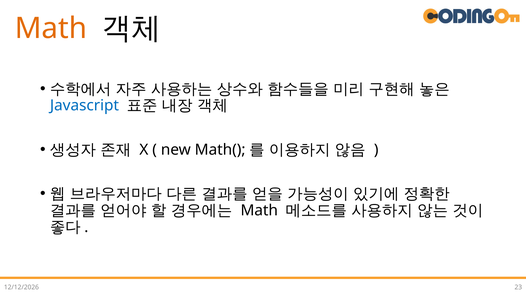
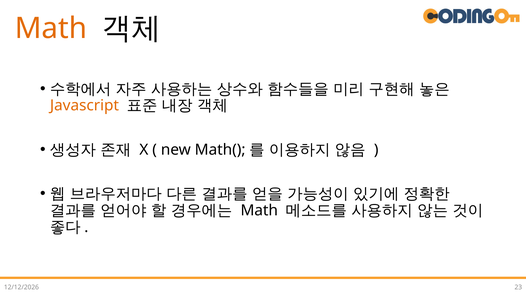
Javascript colour: blue -> orange (84, 106)
